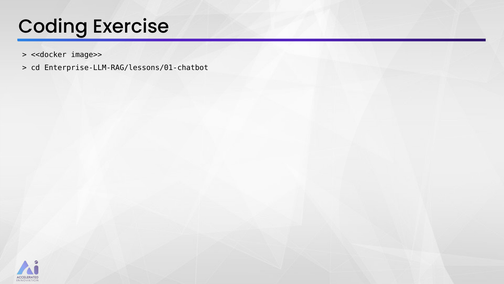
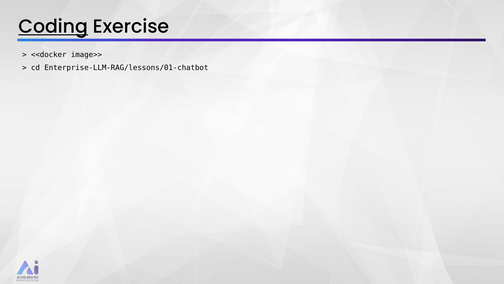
Coding underline: none -> present (53, 27)
